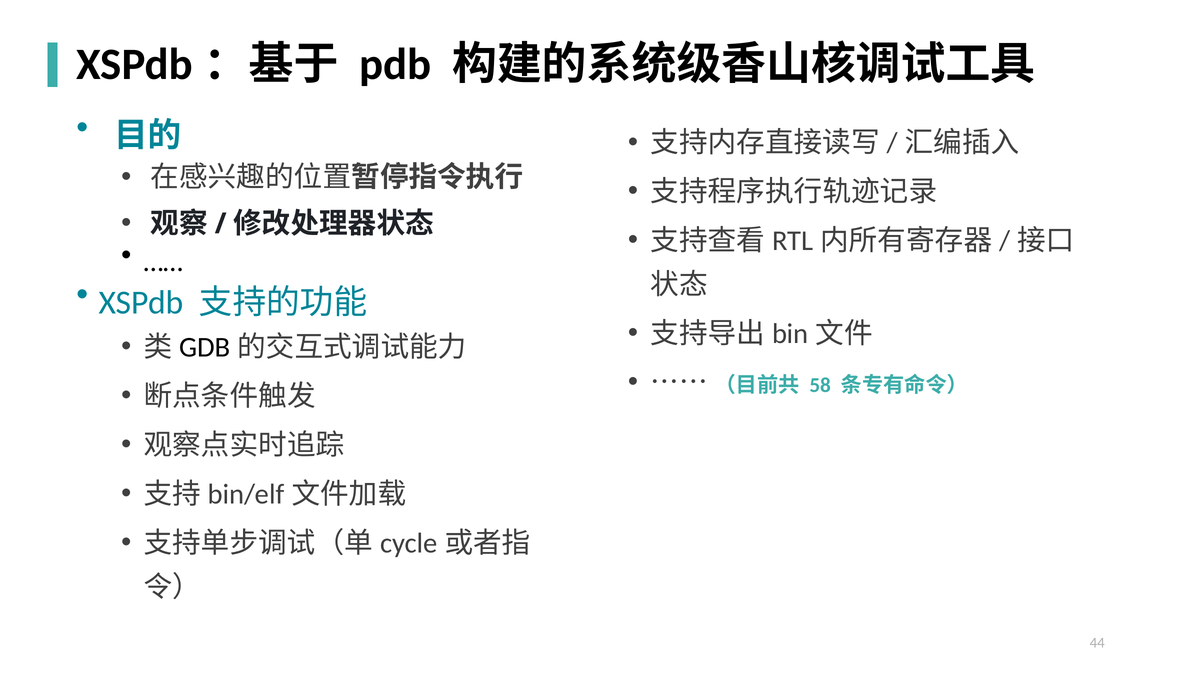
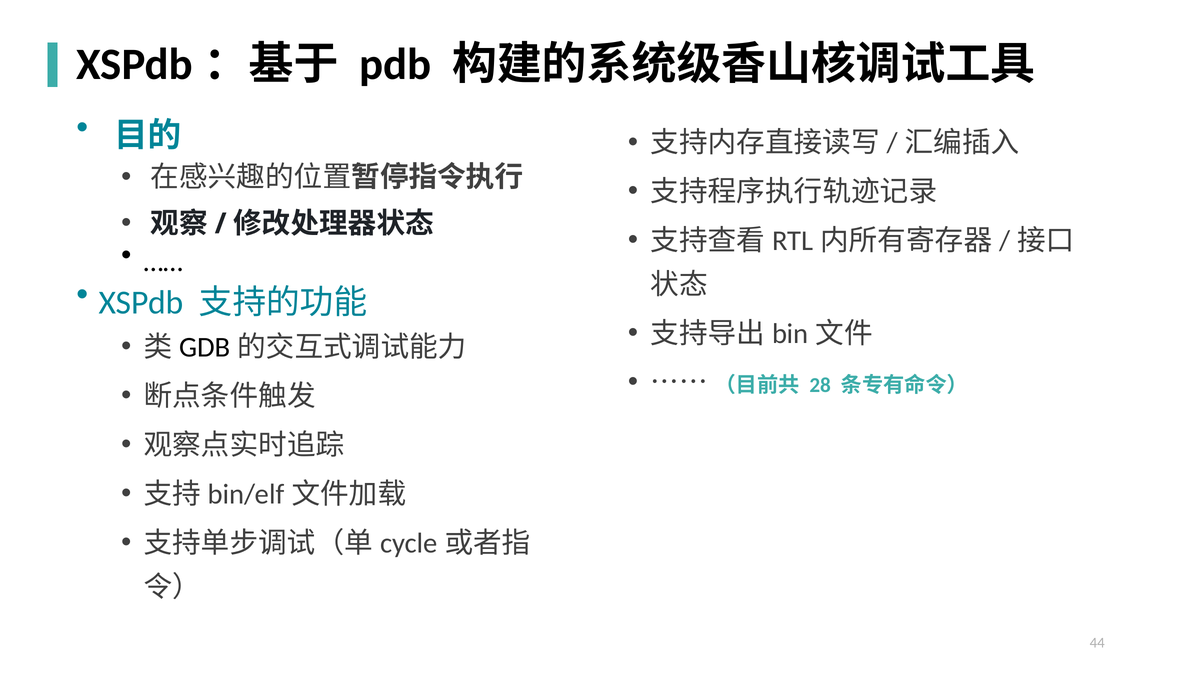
58: 58 -> 28 (820, 385)
